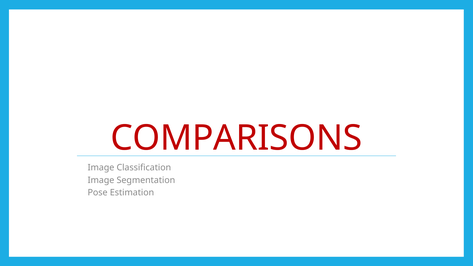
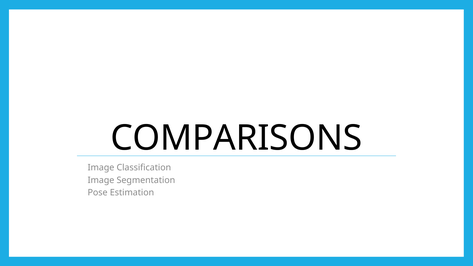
COMPARISONS colour: red -> black (236, 138)
